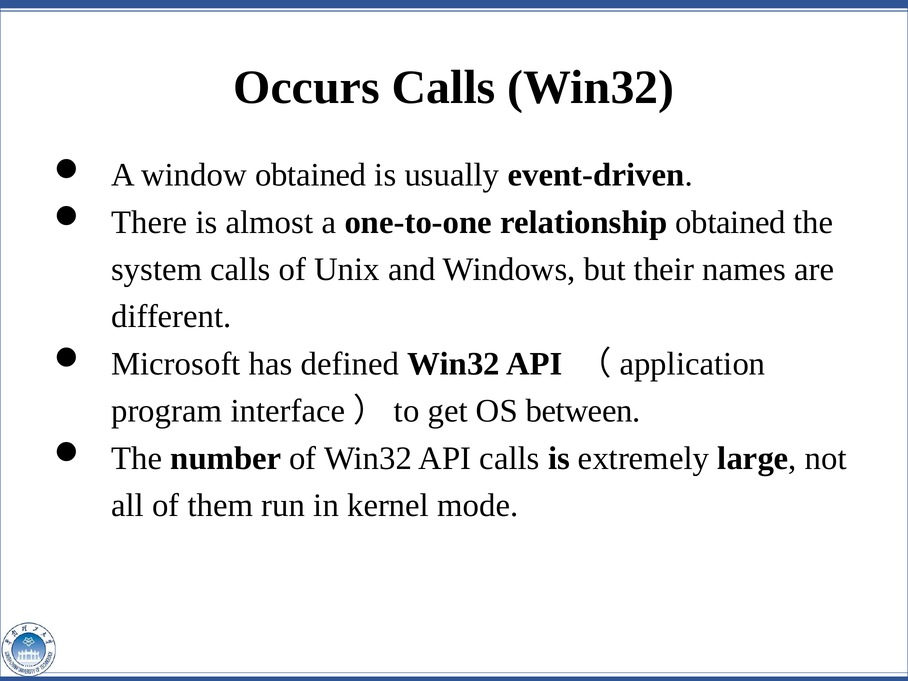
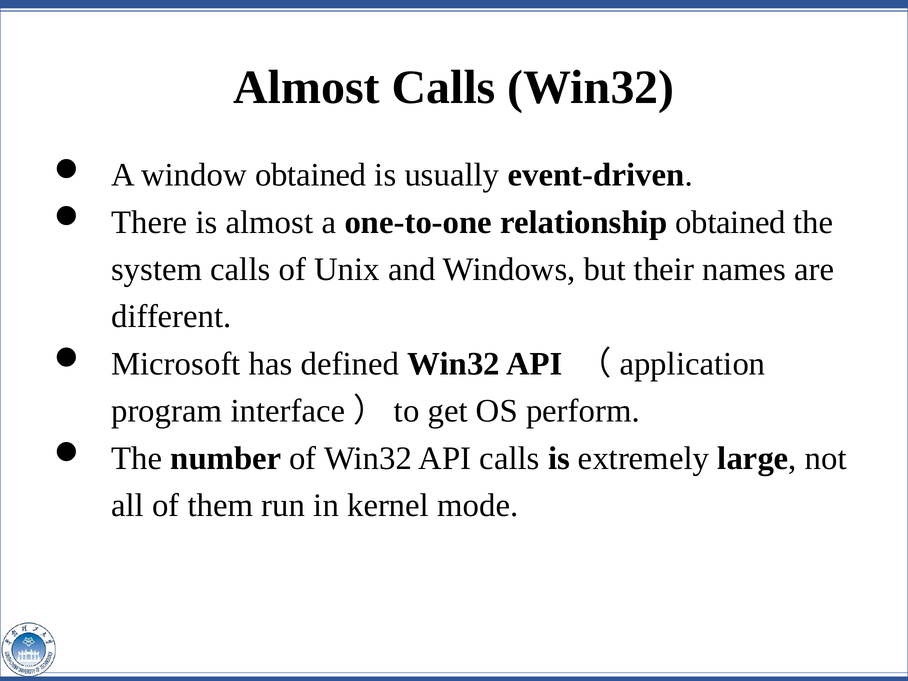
Occurs: Occurs -> Almost (306, 87)
between: between -> perform (583, 411)
